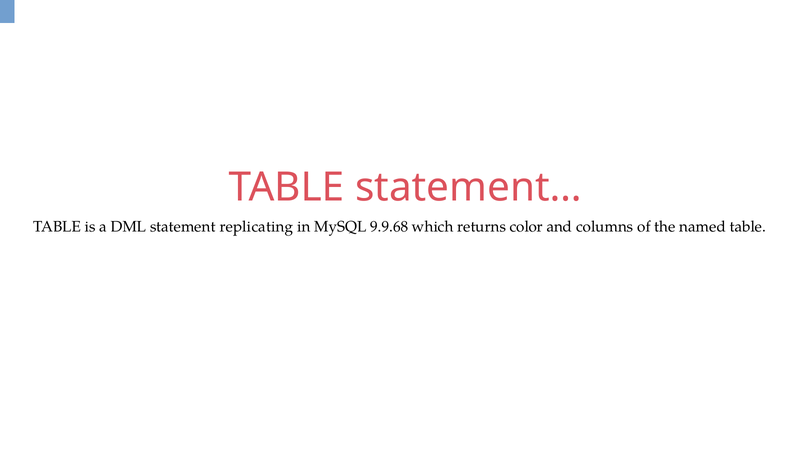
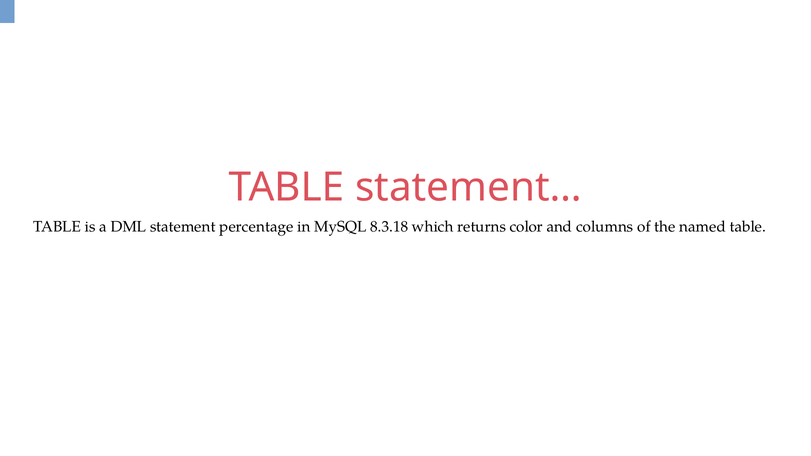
replicating: replicating -> percentage (256, 227)
9.9.68: 9.9.68 -> 8.3.18 (389, 227)
